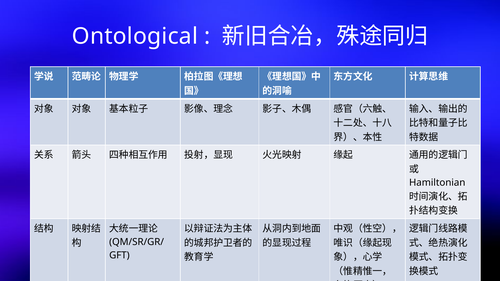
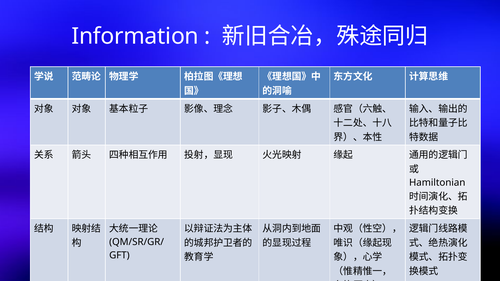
Ontological: Ontological -> Information (135, 36)
